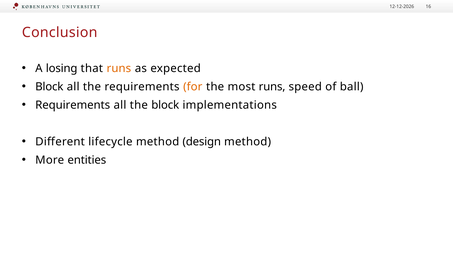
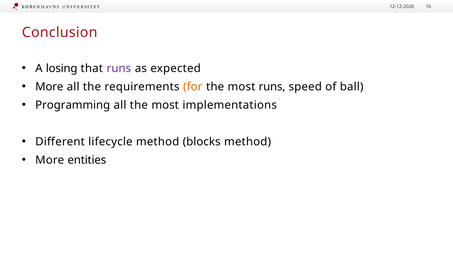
runs colour: orange -> purple (119, 68)
Block: Block -> More (49, 87)
Requirements: Requirements -> Programming (73, 105)
all the block: block -> most (165, 105)
design: design -> blocks (202, 142)
